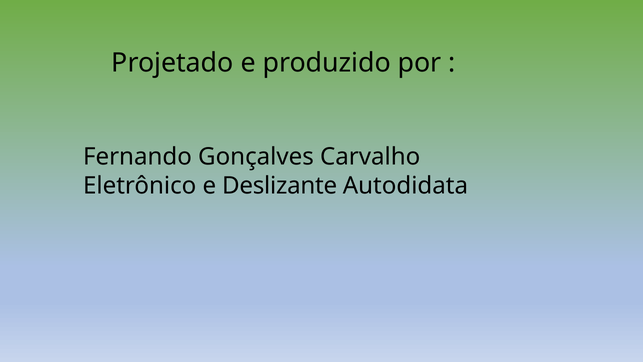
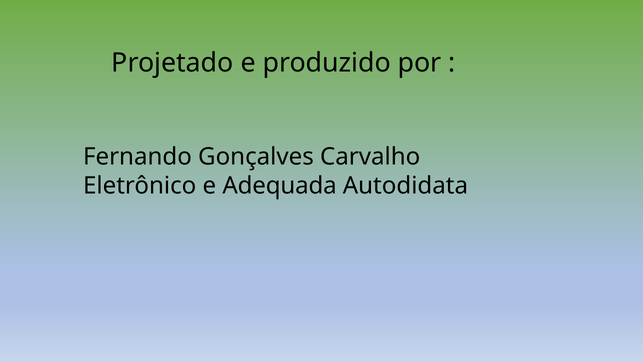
Deslizante: Deslizante -> Adequada (280, 185)
